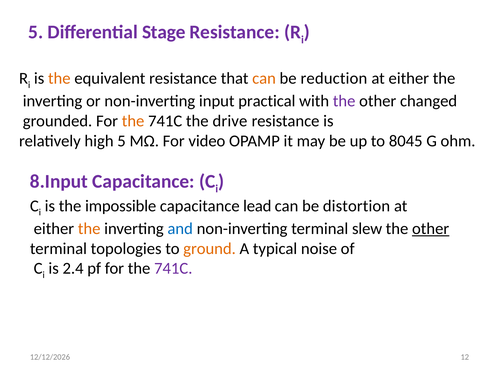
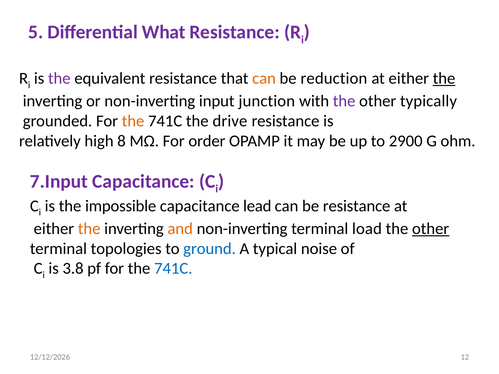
Stage: Stage -> What (164, 32)
the colour: orange -> purple (59, 78)
the underline: none -> present (444, 78)
practical: practical -> junction (267, 101)
changed: changed -> typically (428, 101)
high 5: 5 -> 8 (122, 141)
video: video -> order (207, 141)
8045: 8045 -> 2900 (406, 141)
8.Input: 8.Input -> 7.Input (59, 181)
be distortion: distortion -> resistance (357, 206)
and colour: blue -> orange (180, 229)
slew: slew -> load (367, 229)
ground colour: orange -> blue (210, 249)
2.4: 2.4 -> 3.8 (73, 269)
741C colour: purple -> blue (173, 269)
